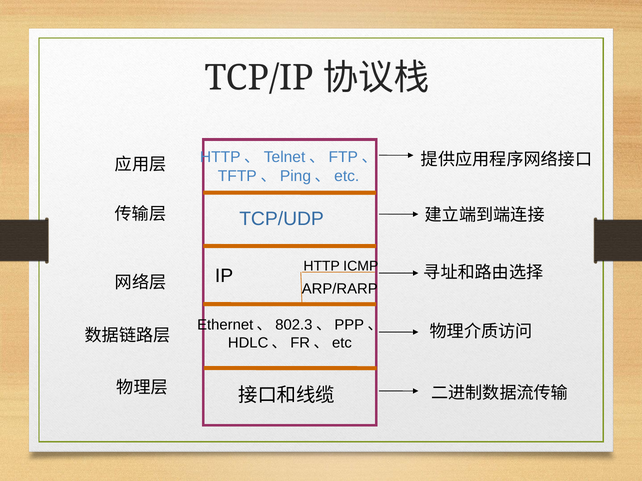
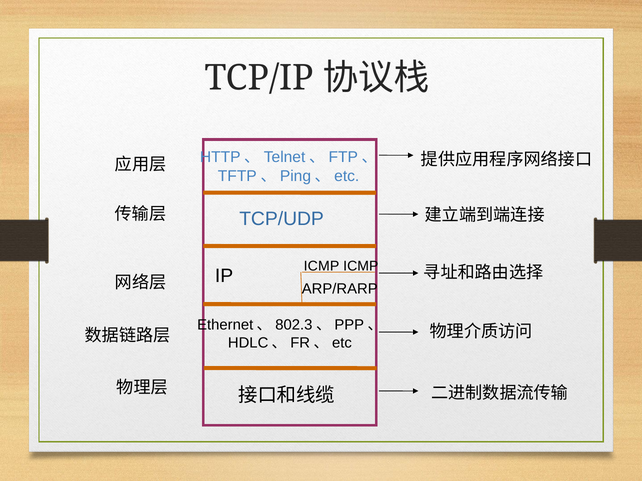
HTTP: HTTP -> ICMP (321, 267)
